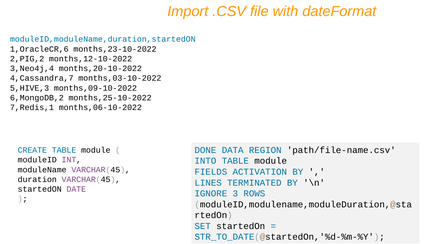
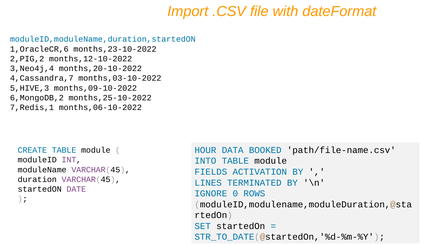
DONE: DONE -> HOUR (205, 150)
REGION: REGION -> BOOKED (265, 150)
3: 3 -> 0 (235, 194)
